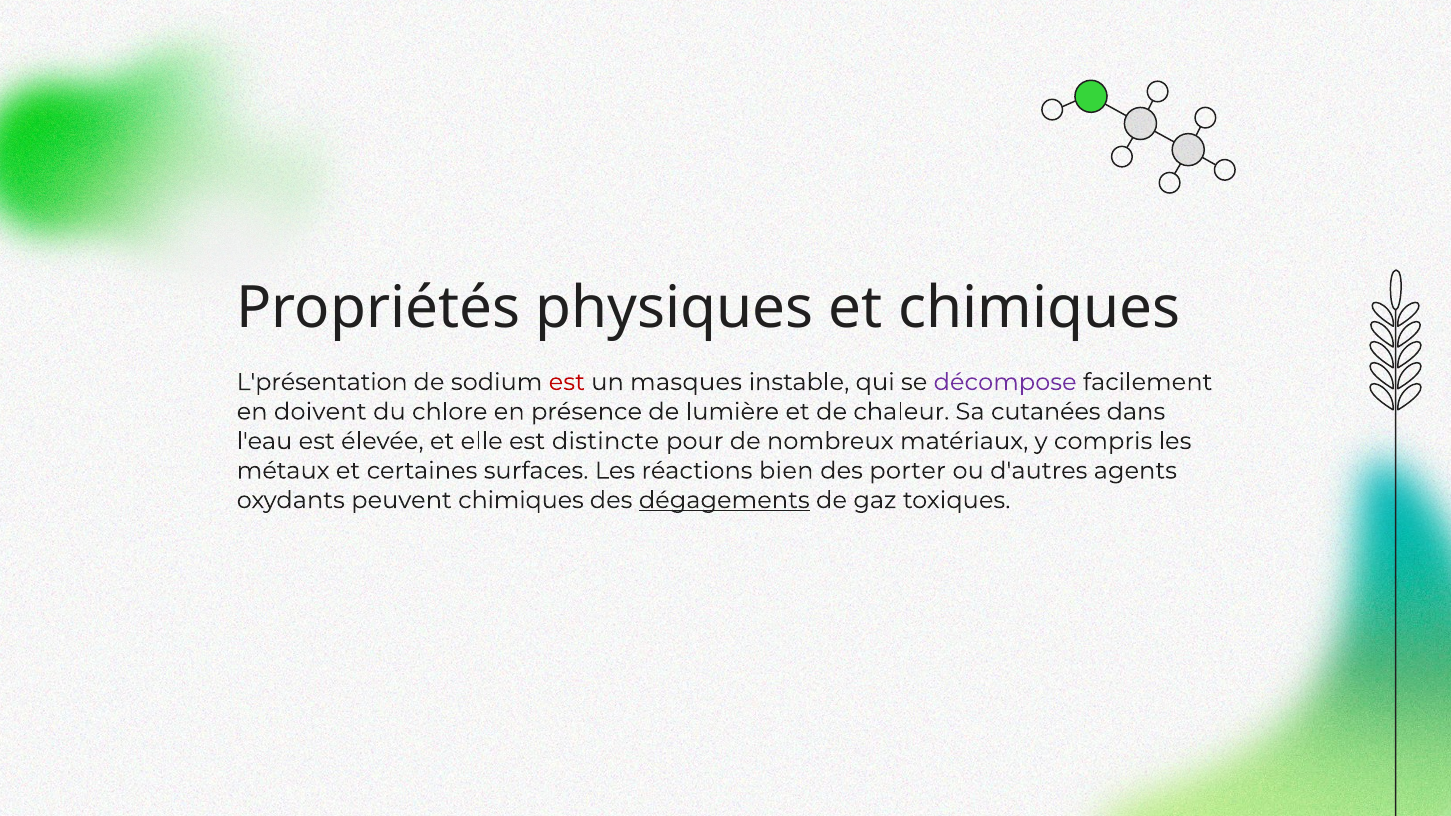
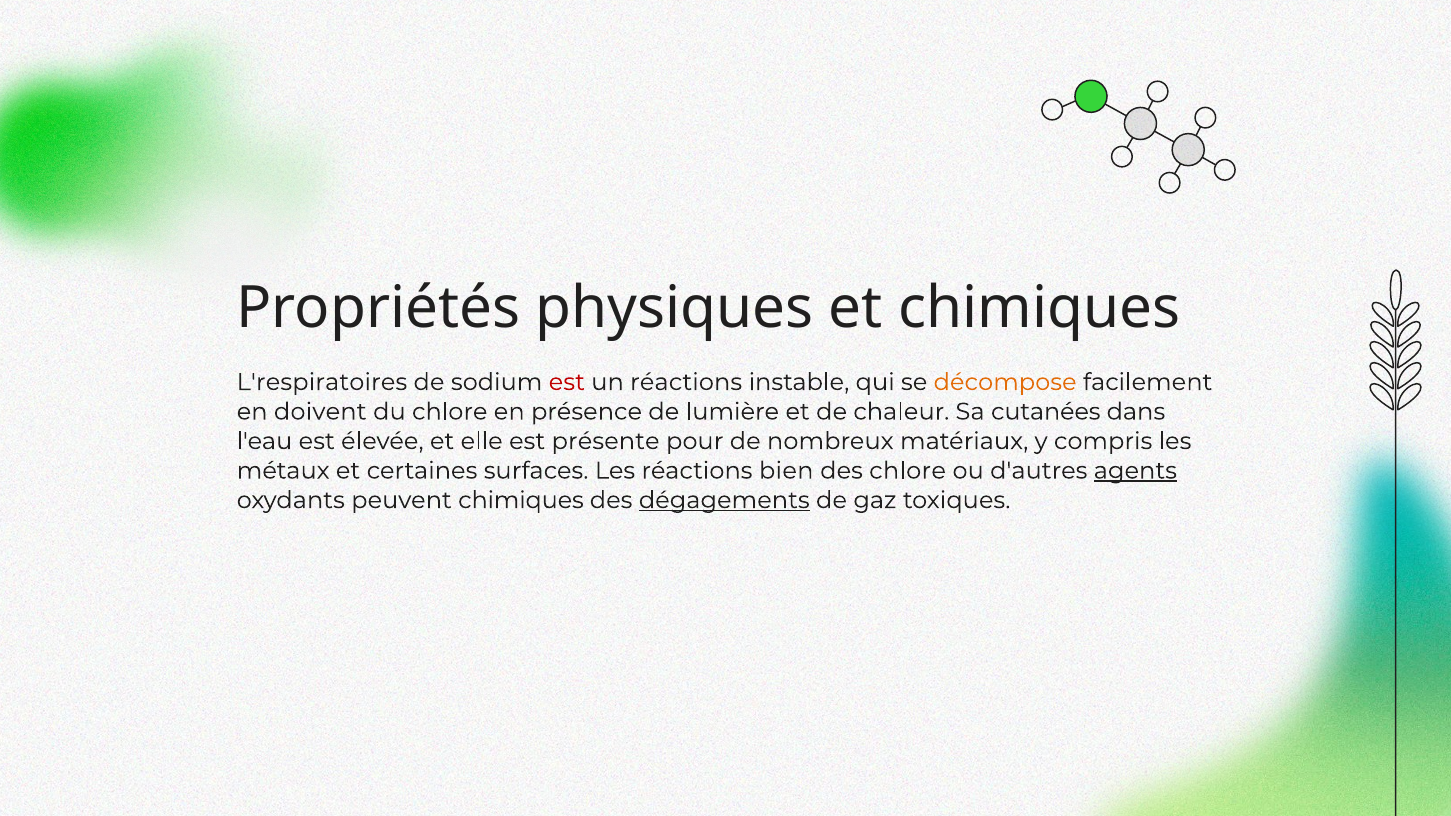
L'présentation: L'présentation -> L'respiratoires (322, 382)
un masques: masques -> réactions (686, 382)
décompose colour: purple -> orange (1005, 382)
distincte: distincte -> présente (606, 441)
des porter: porter -> chlore (908, 471)
agents underline: none -> present (1135, 471)
